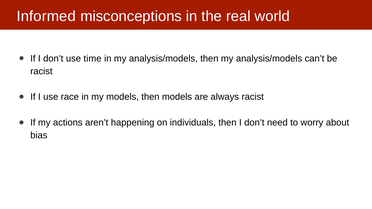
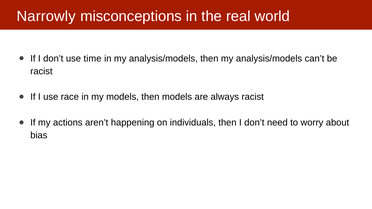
Informed: Informed -> Narrowly (46, 16)
